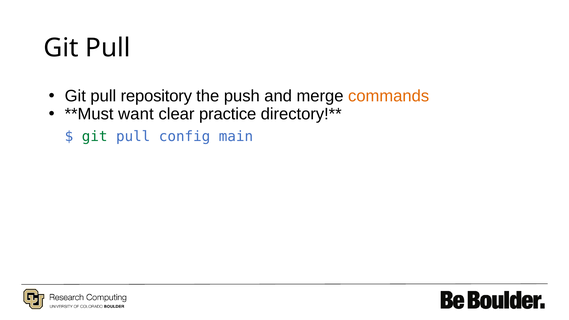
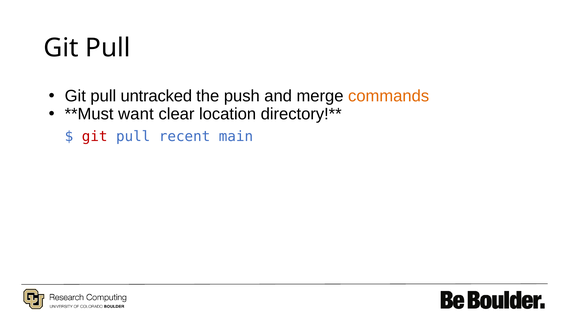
repository: repository -> untracked (156, 96)
practice: practice -> location (228, 114)
git colour: green -> red (95, 137)
config: config -> recent (185, 137)
